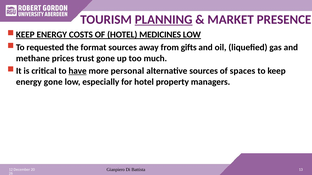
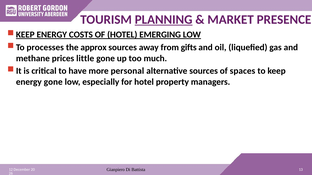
MEDICINES: MEDICINES -> EMERGING (160, 35)
requested: requested -> processes (45, 48)
format: format -> approx (94, 48)
trust: trust -> little (85, 58)
have underline: present -> none (78, 71)
